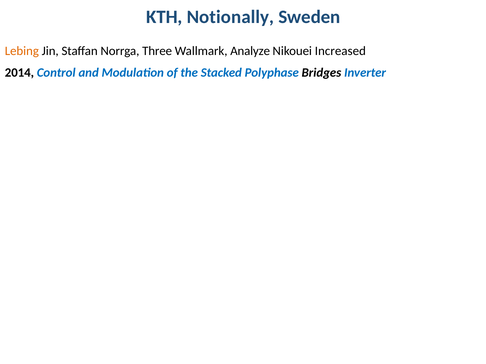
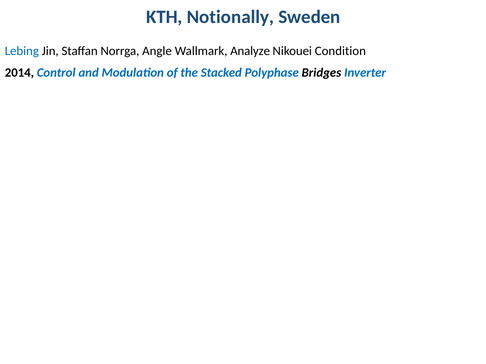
Lebing colour: orange -> blue (22, 51)
Three: Three -> Angle (157, 51)
Increased: Increased -> Condition (340, 51)
